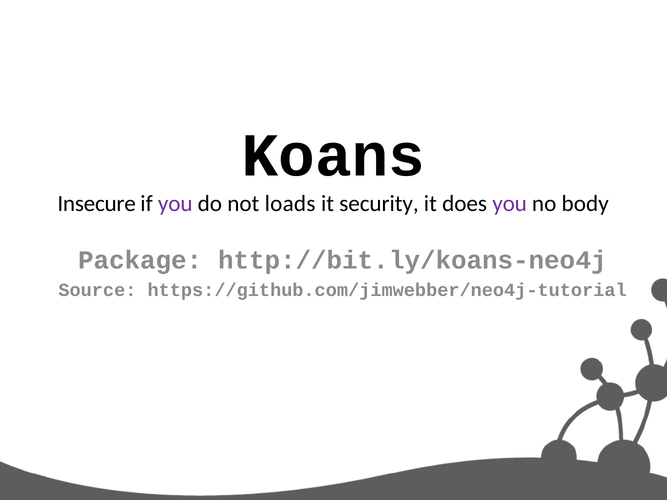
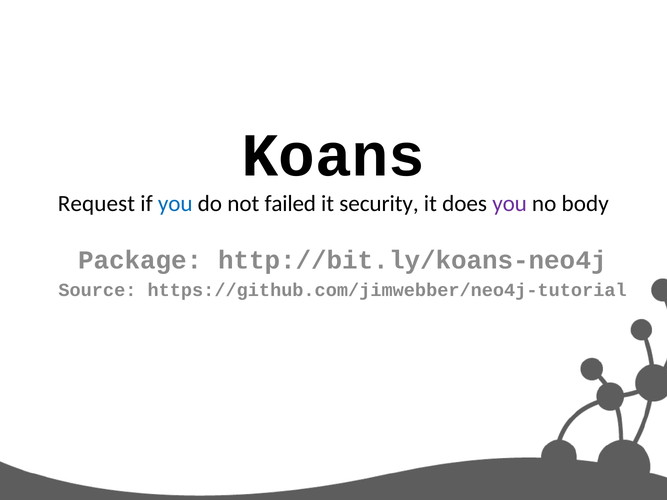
Insecure: Insecure -> Request (96, 204)
you colour: purple -> blue (175, 204)
loads: loads -> failed (290, 204)
